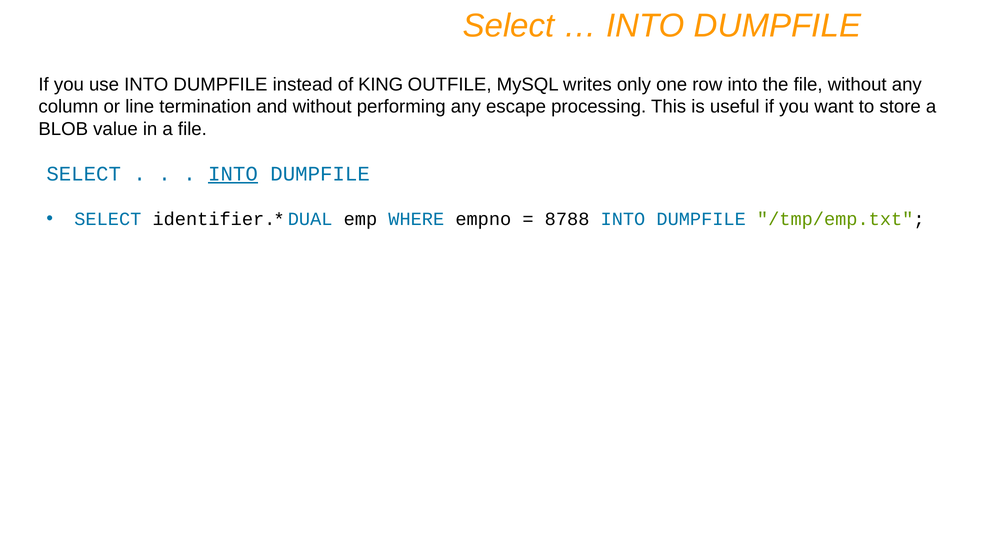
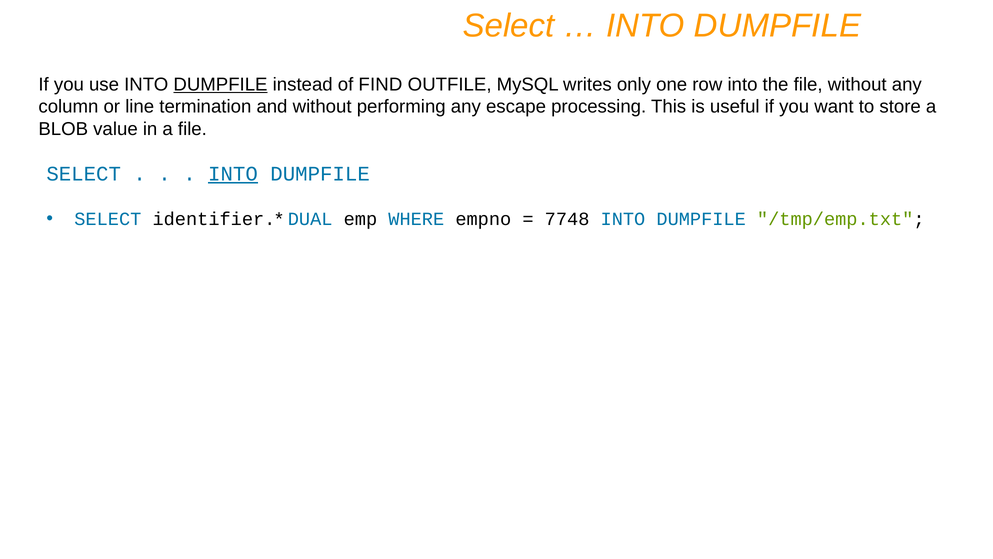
DUMPFILE underline: none -> present (220, 84)
KING: KING -> FIND (380, 84)
8788: 8788 -> 7748 (567, 219)
